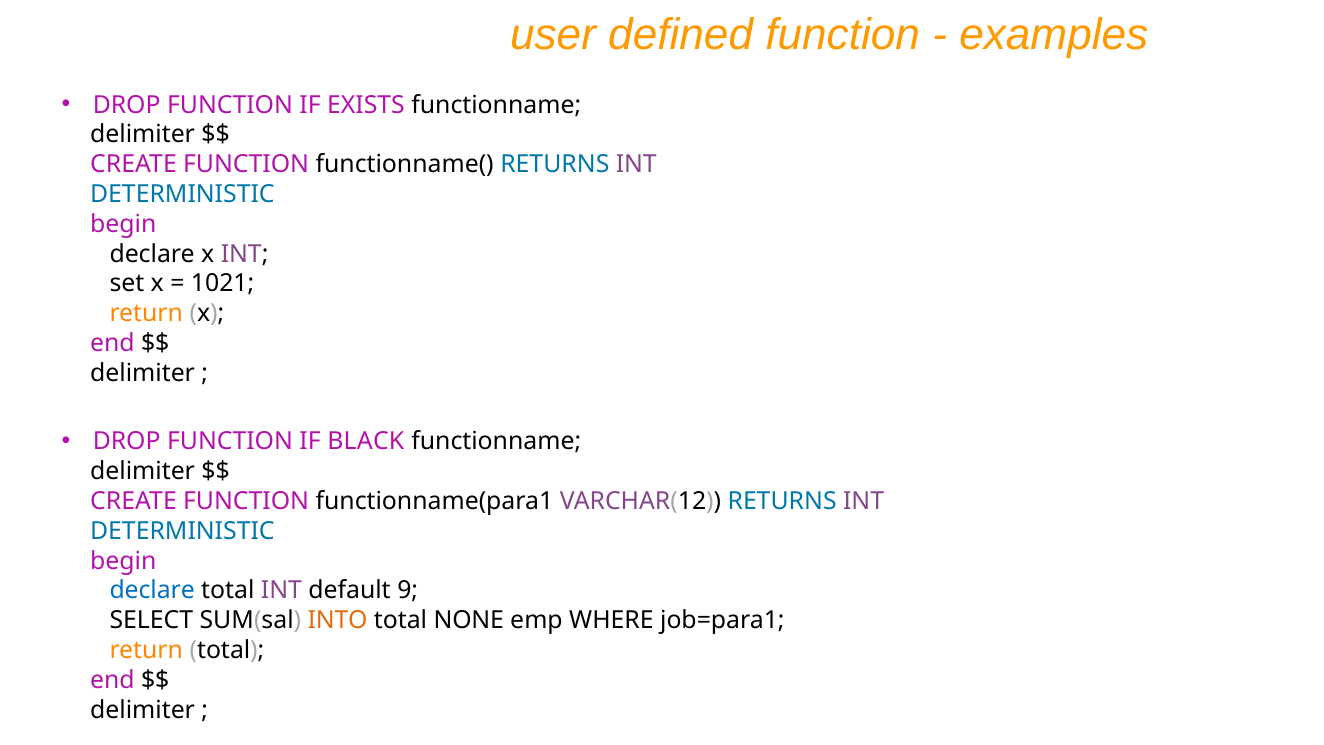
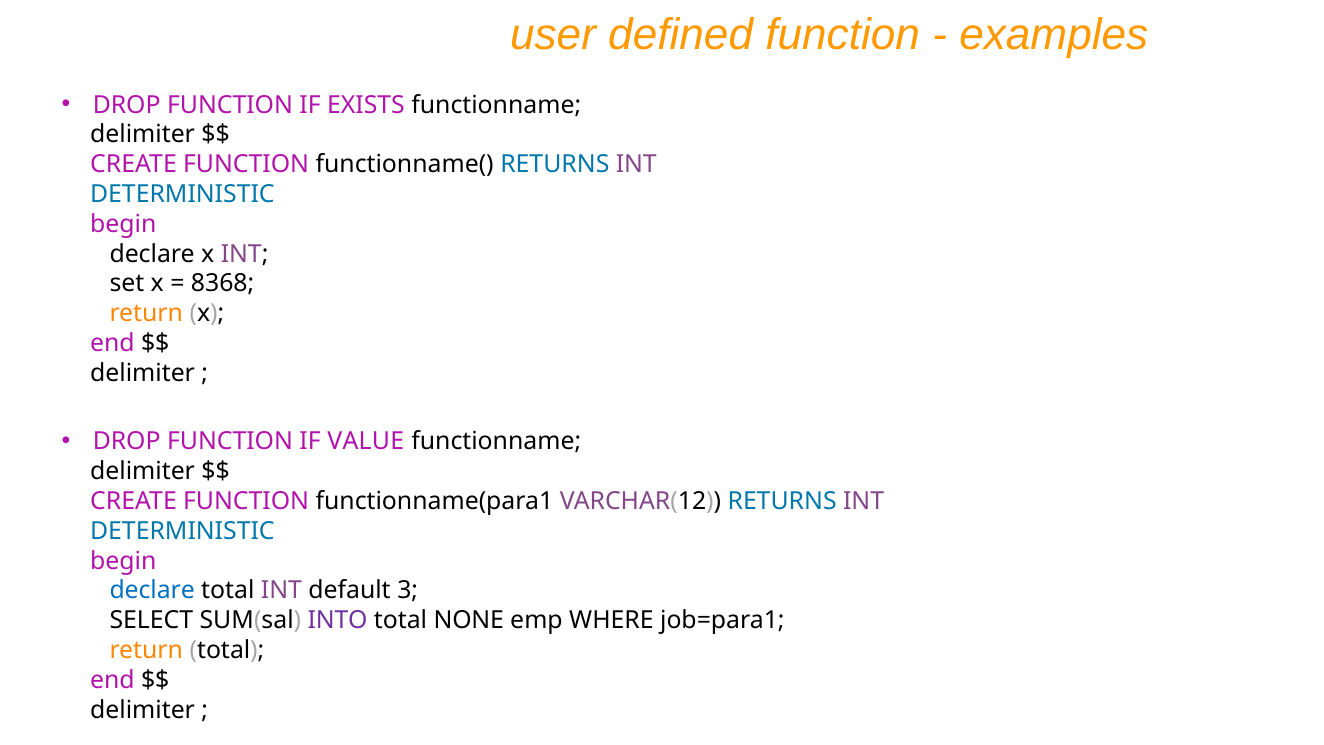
1021: 1021 -> 8368 (223, 284)
BLACK: BLACK -> VALUE (366, 442)
9: 9 -> 3 (408, 590)
INTO colour: orange -> purple (338, 620)
